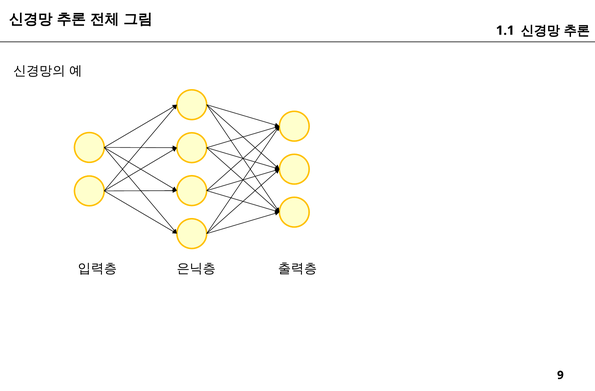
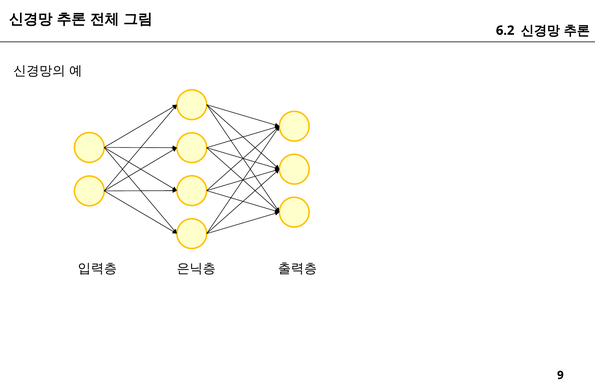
1.1: 1.1 -> 6.2 (505, 30)
